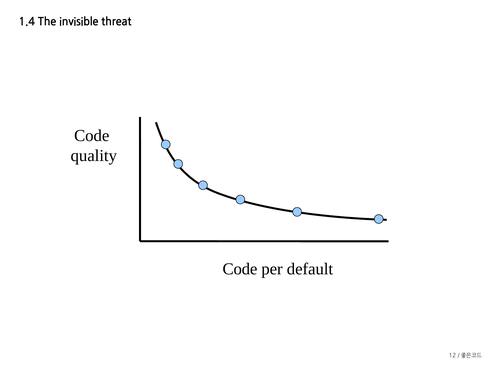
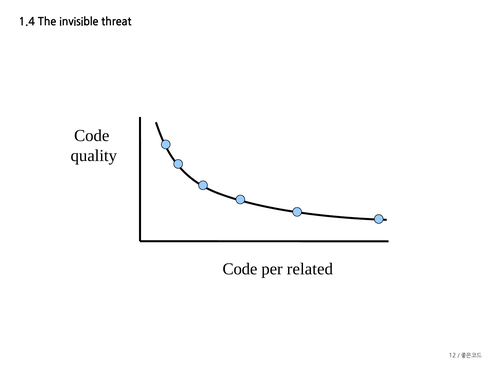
default: default -> related (310, 269)
